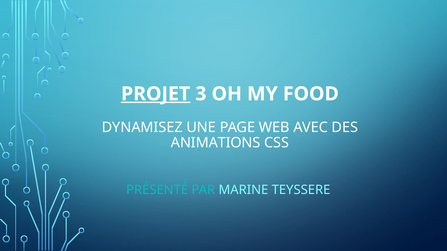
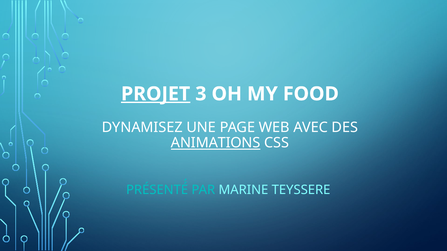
ANIMATIONS underline: none -> present (216, 143)
